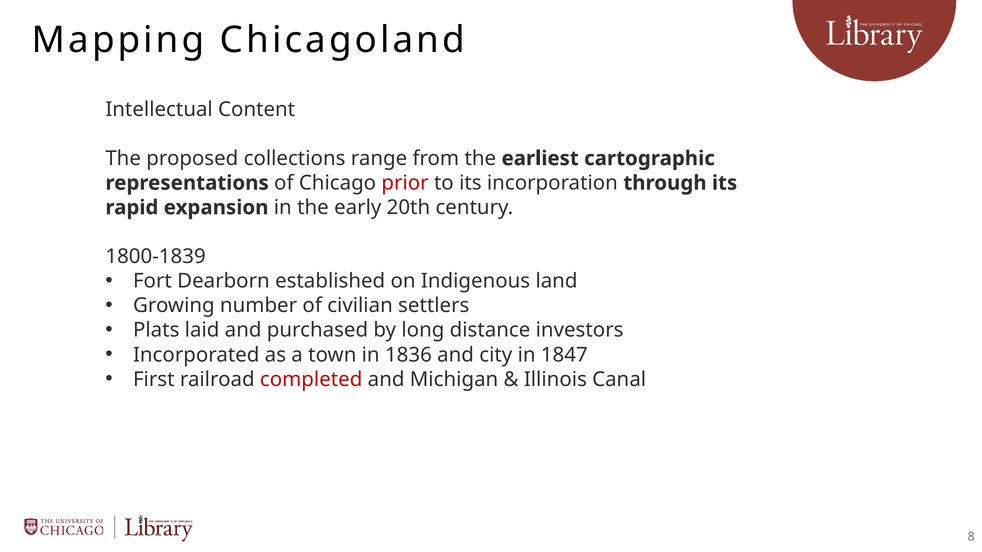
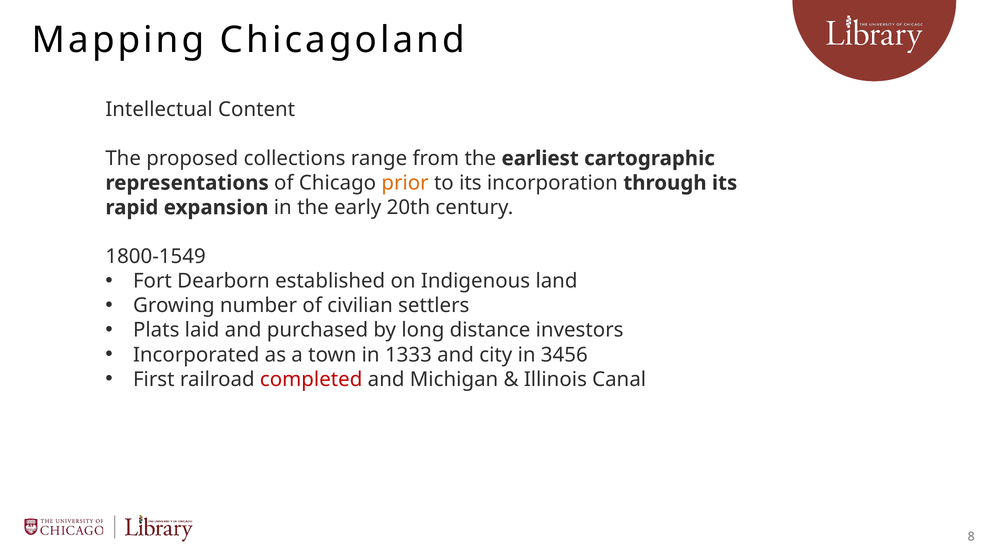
prior colour: red -> orange (405, 183)
1800-1839: 1800-1839 -> 1800-1549 (156, 257)
1836: 1836 -> 1333 (408, 355)
1847: 1847 -> 3456 (564, 355)
